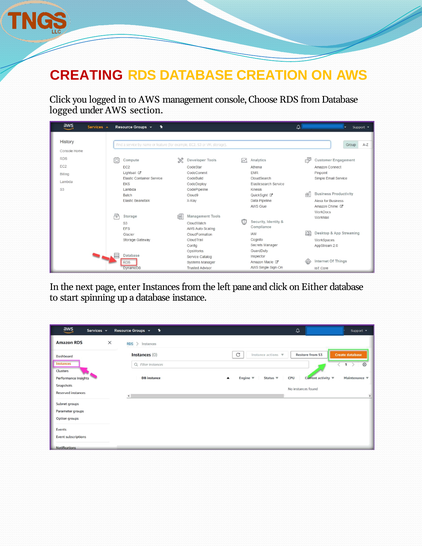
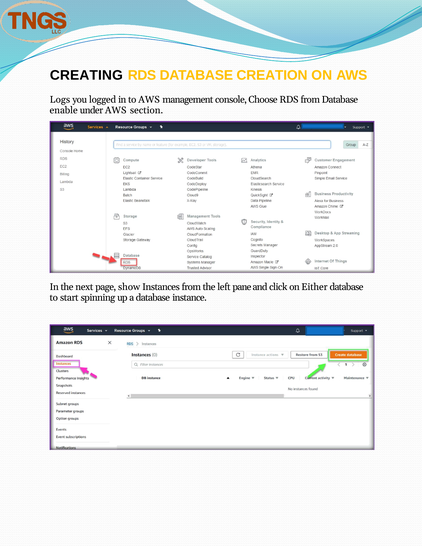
CREATING colour: red -> black (86, 75)
Click: Click -> Logs (60, 100)
logged: logged -> enable (64, 110)
enter: enter -> show (129, 287)
